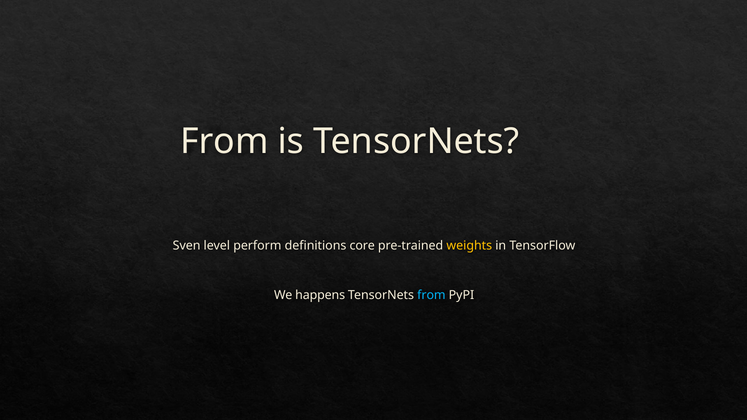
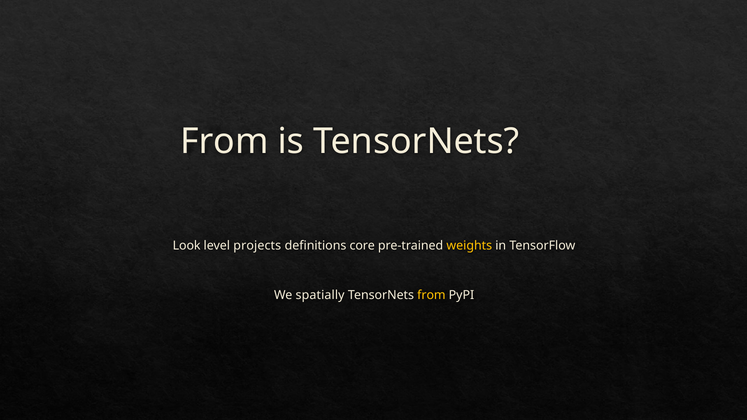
Sven: Sven -> Look (187, 246)
perform: perform -> projects (257, 246)
happens: happens -> spatially (320, 295)
from colour: light blue -> yellow (431, 295)
